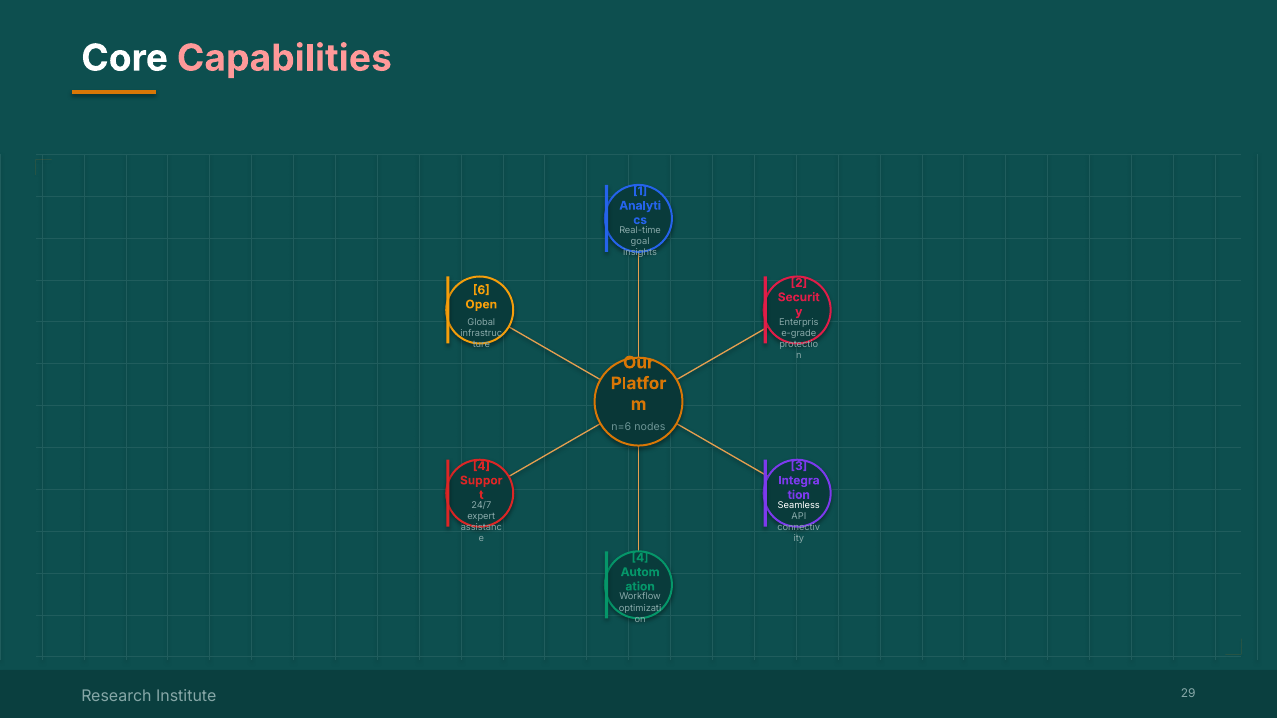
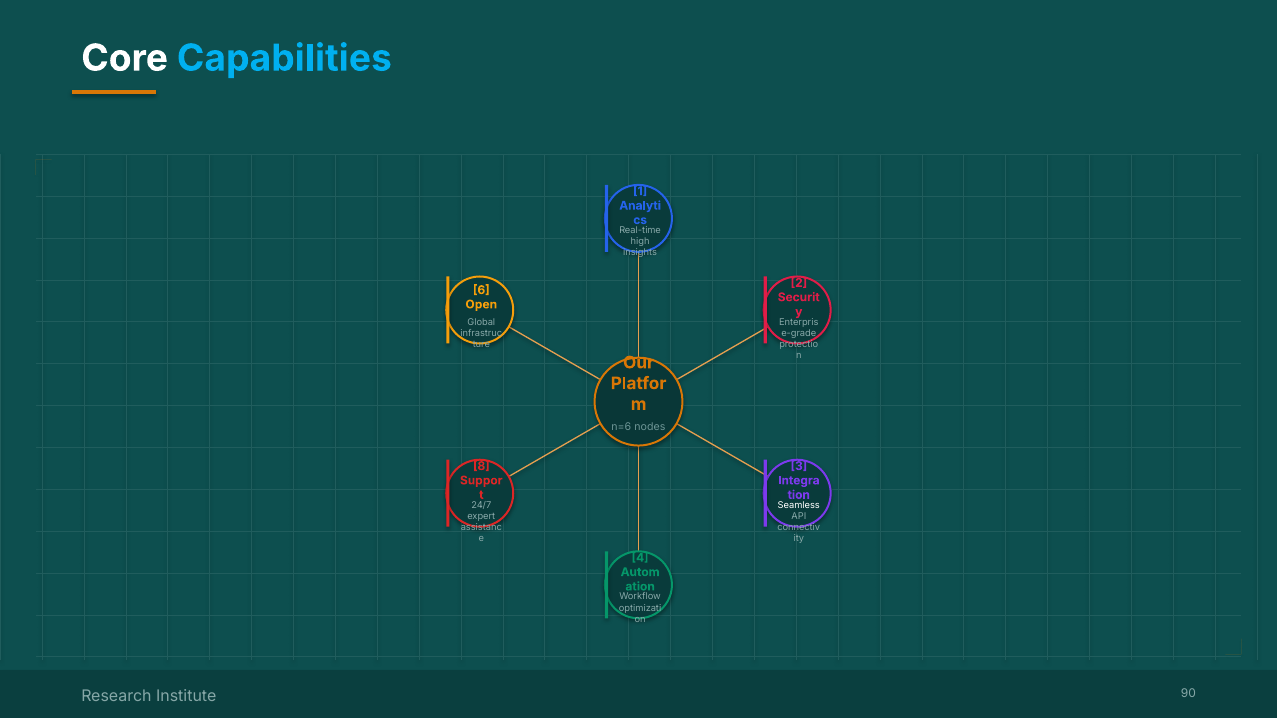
Capabilities colour: pink -> light blue (284, 58)
goal: goal -> high (640, 242)
4: 4 -> 8 (481, 466)
29: 29 -> 90 (1188, 694)
